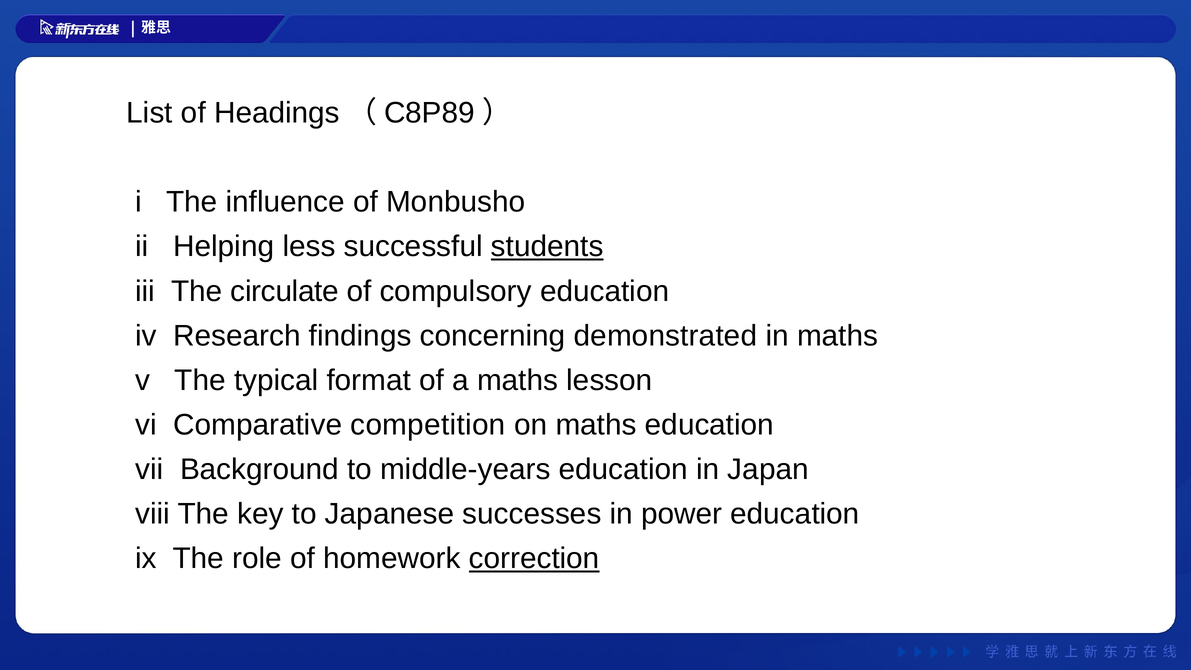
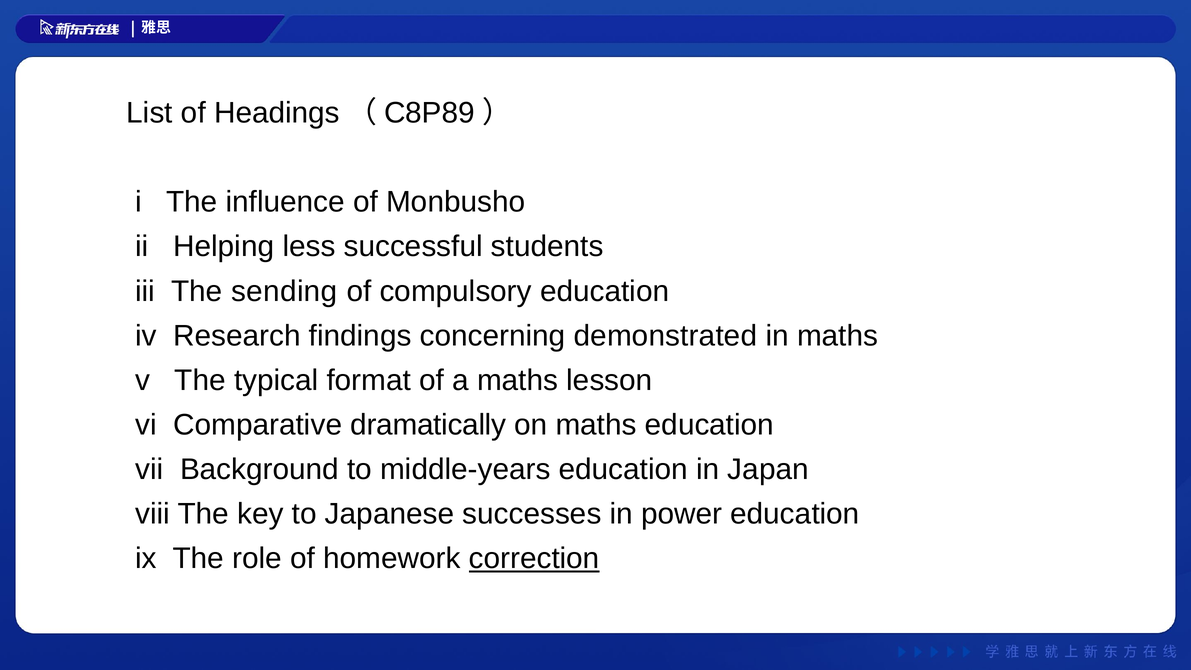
students underline: present -> none (547, 247)
circulate: circulate -> sending (284, 291)
competition: competition -> dramatically (428, 425)
